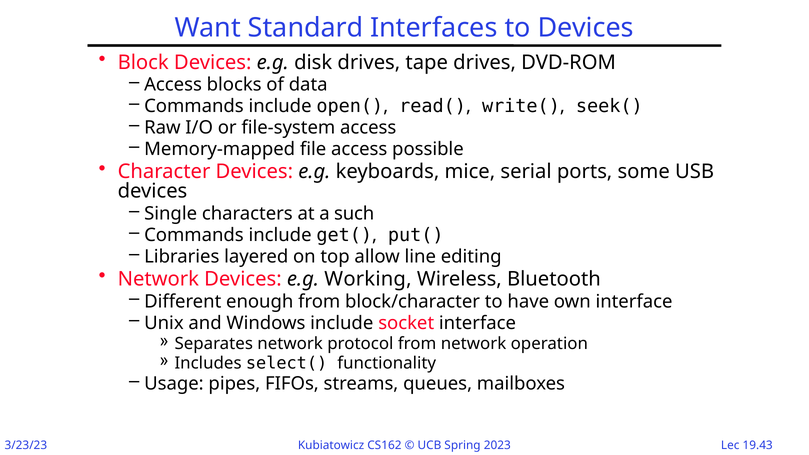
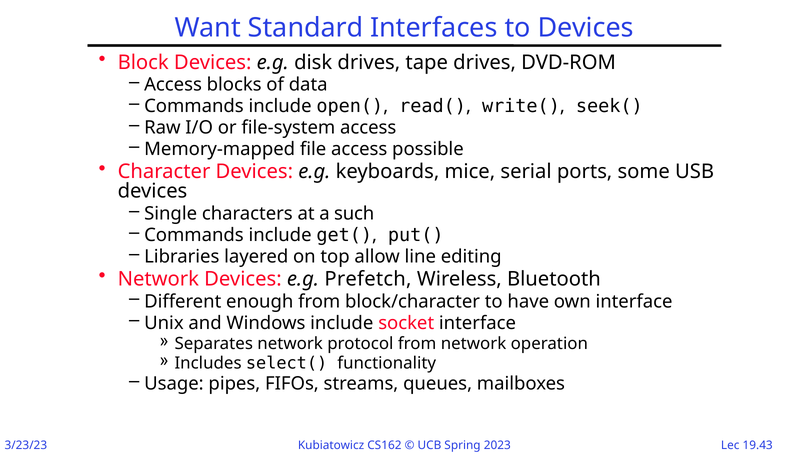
Working: Working -> Prefetch (368, 279)
